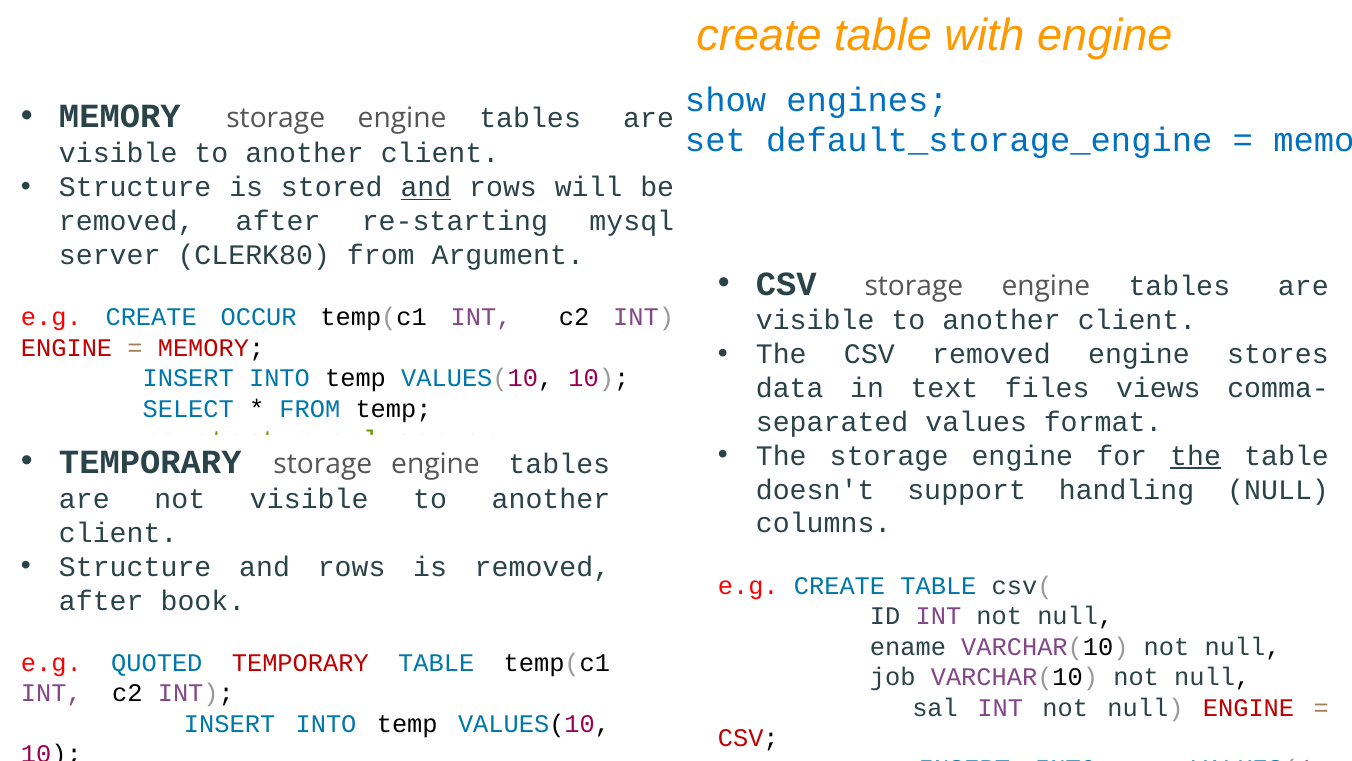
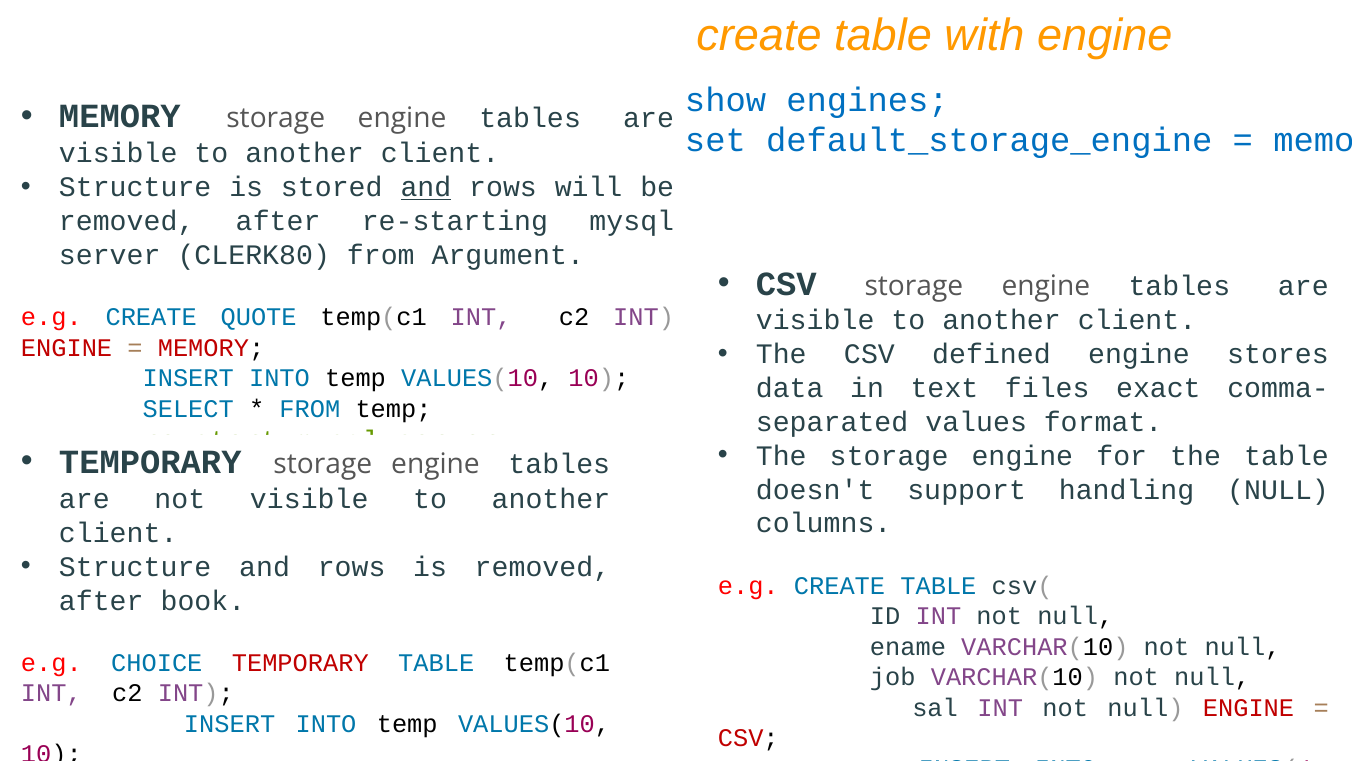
OCCUR: OCCUR -> QUOTE (259, 317)
CSV removed: removed -> defined (991, 354)
views: views -> exact (1158, 388)
the underline: present -> none (1196, 456)
QUOTED: QUOTED -> CHOICE (157, 663)
